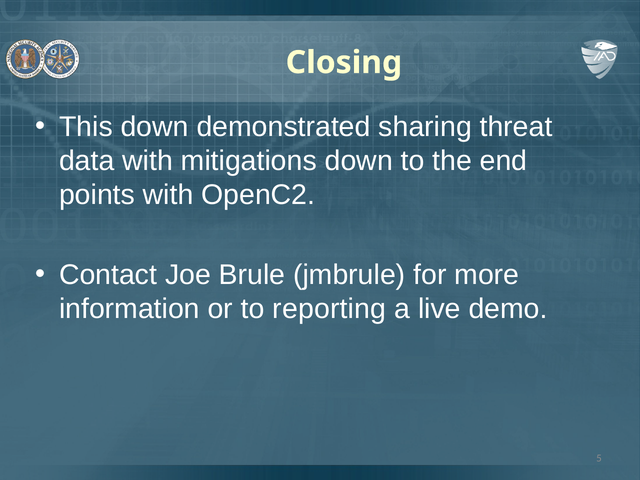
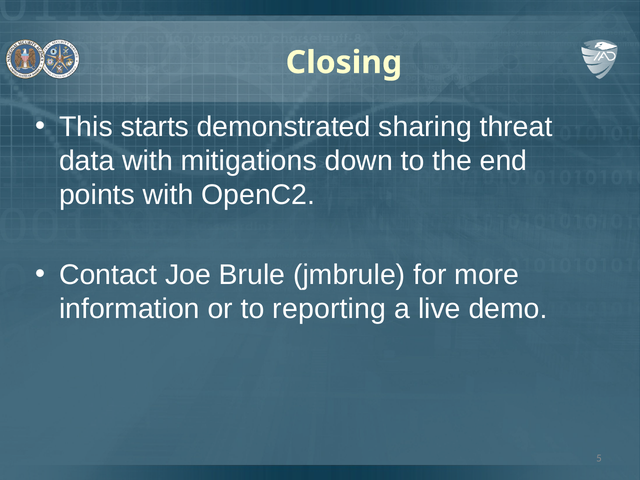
This down: down -> starts (155, 127)
